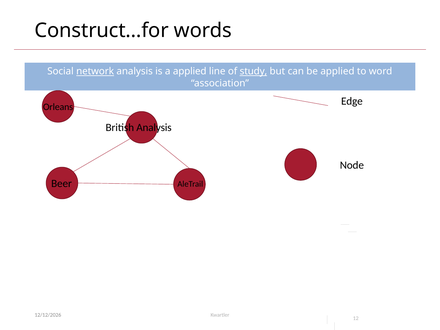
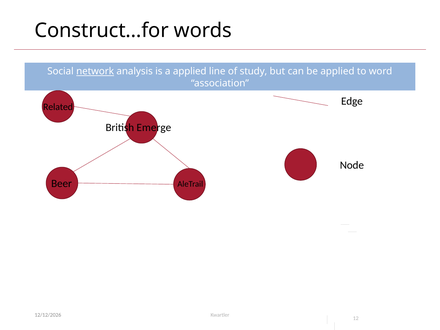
study underline: present -> none (253, 71)
Orleans: Orleans -> Related (58, 107)
British Analysis: Analysis -> Emerge (154, 128)
